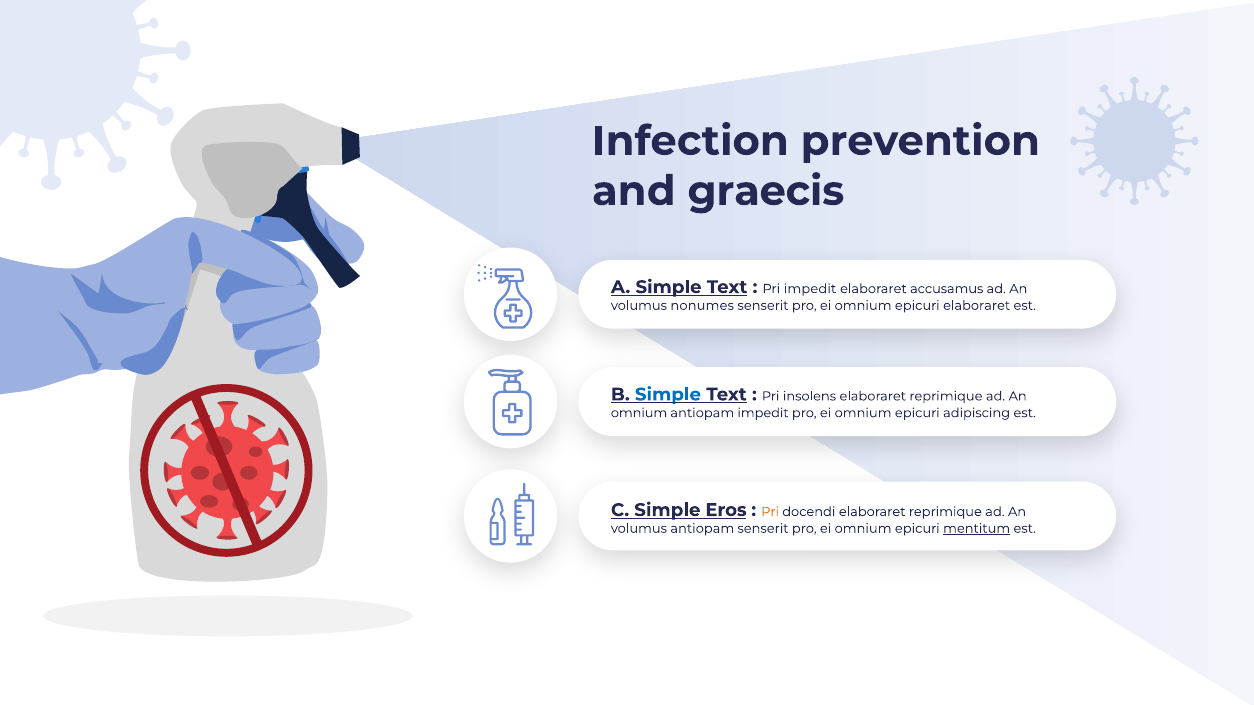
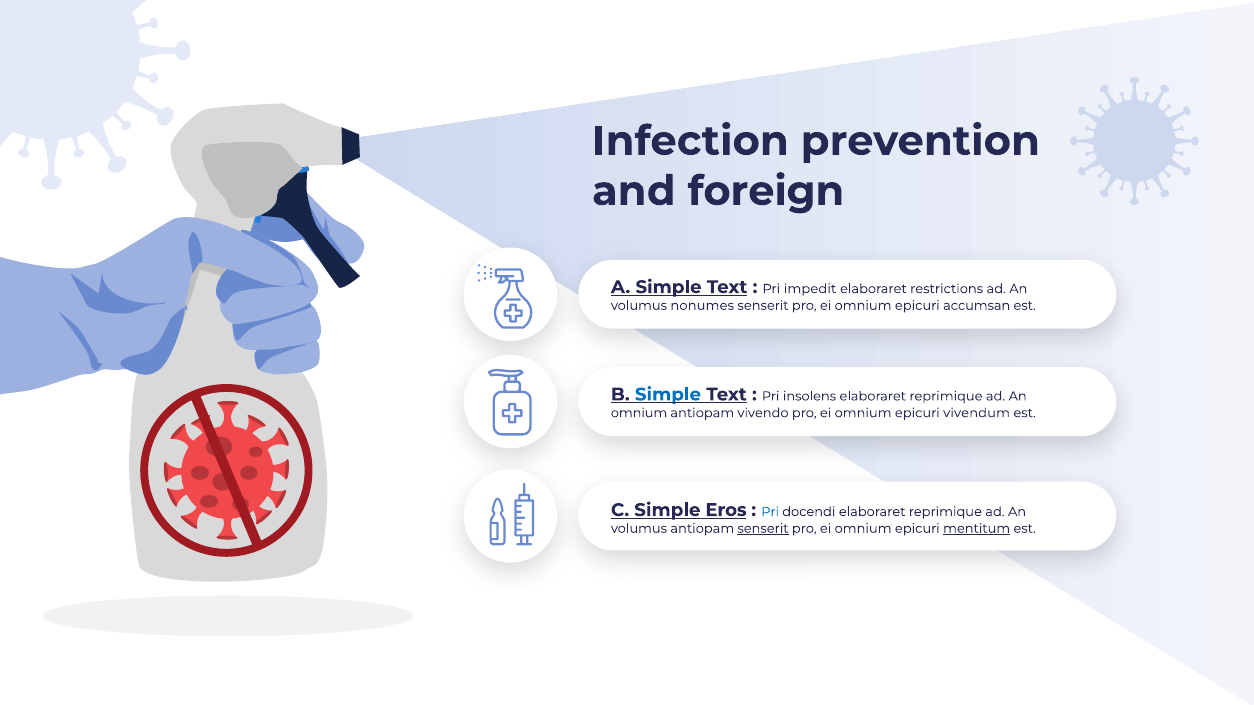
graecis: graecis -> foreign (766, 191)
accusamus: accusamus -> restrictions (947, 289)
epicuri elaboraret: elaboraret -> accumsan (977, 306)
antiopam impedit: impedit -> vivendo (763, 413)
adipiscing: adipiscing -> vivendum (977, 413)
Pri colour: orange -> blue (770, 512)
senserit underline: none -> present (763, 529)
